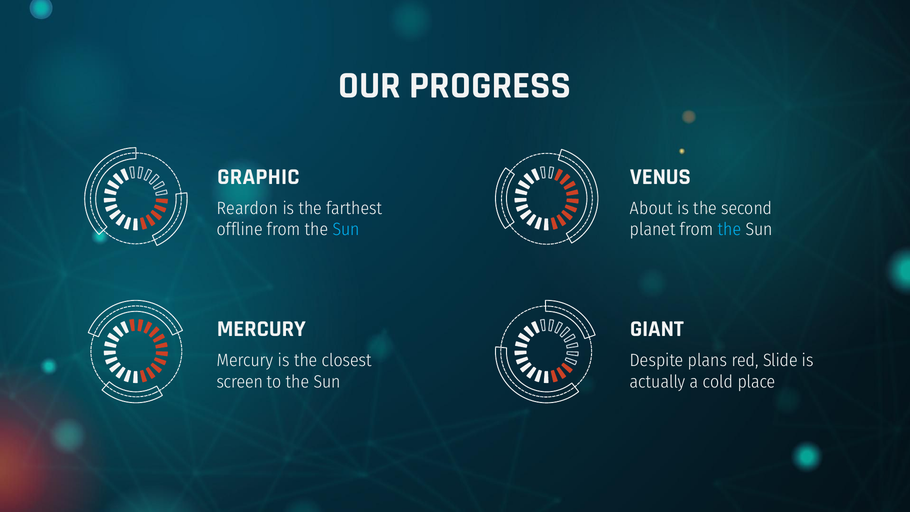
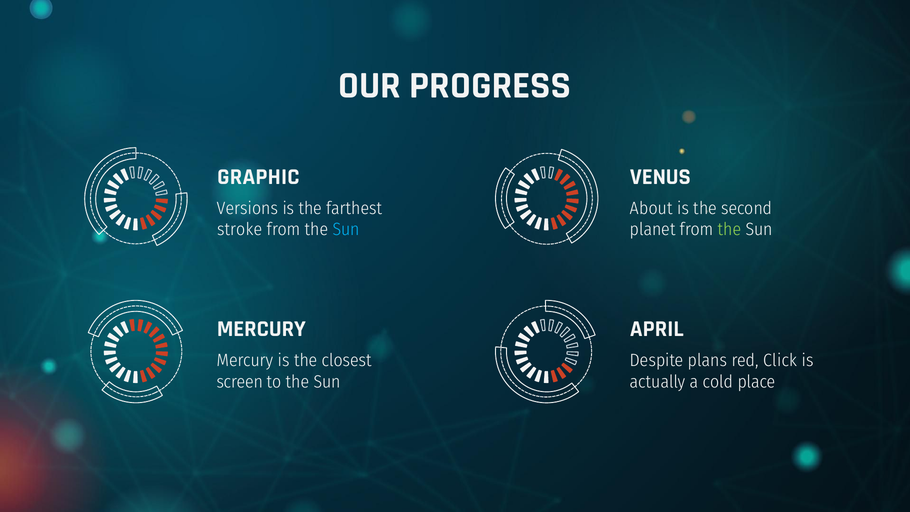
Reardon: Reardon -> Versions (247, 208)
offline: offline -> stroke (240, 229)
the colour: light blue -> light green (730, 229)
GIANT: GIANT -> APRIL (657, 329)
Slide: Slide -> Click (780, 361)
